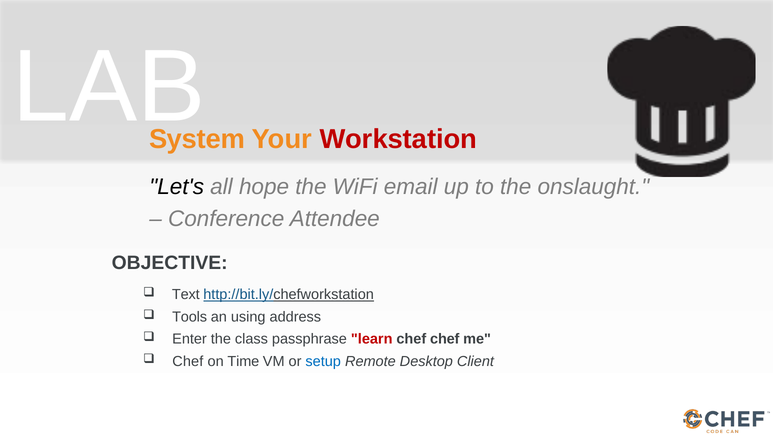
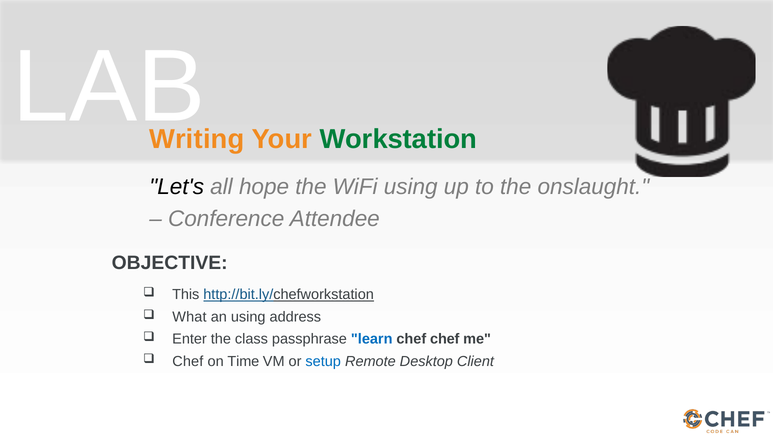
System: System -> Writing (197, 139)
Workstation colour: red -> green (398, 139)
WiFi email: email -> using (411, 187)
Text: Text -> This (186, 295)
Tools: Tools -> What (189, 317)
learn colour: red -> blue (372, 339)
